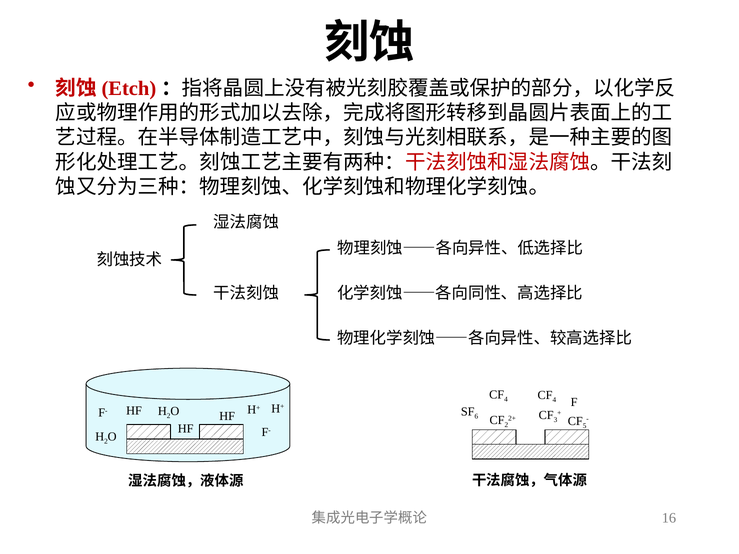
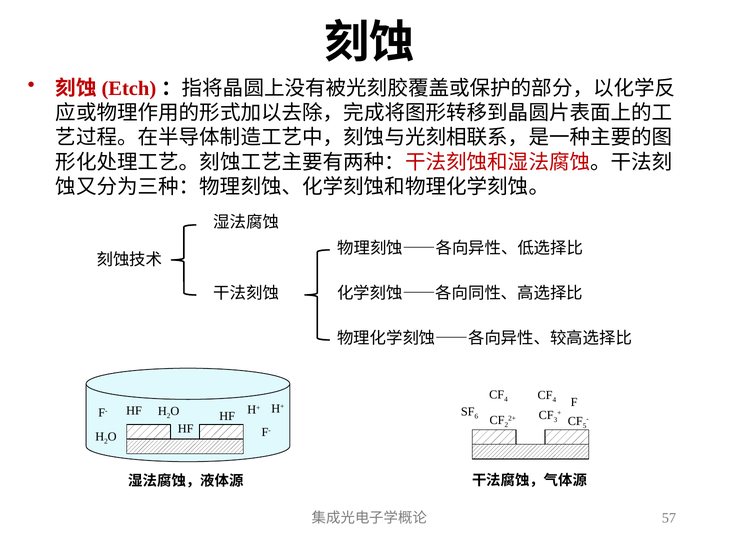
16: 16 -> 57 (669, 518)
